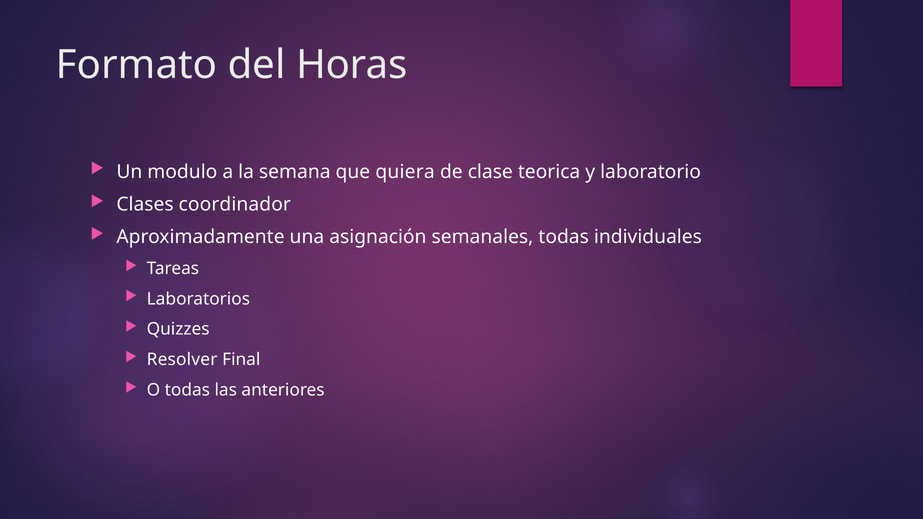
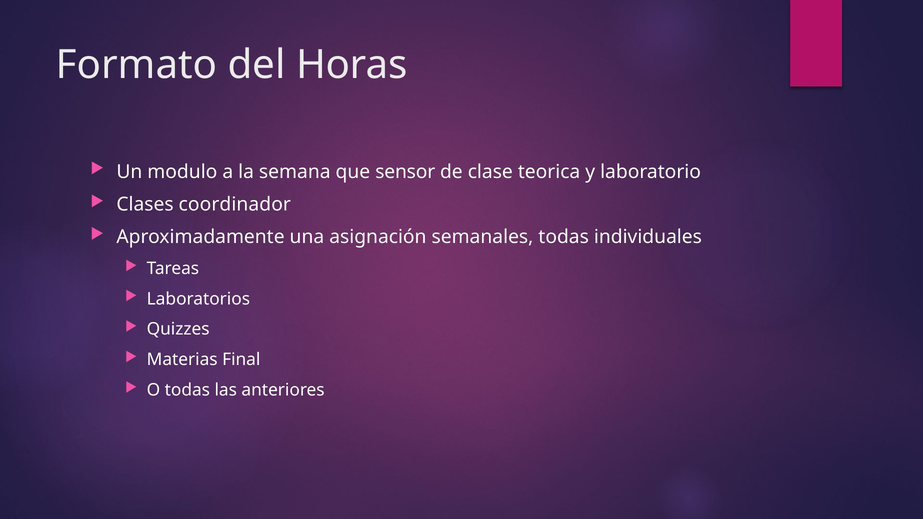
quiera: quiera -> sensor (405, 172)
Resolver: Resolver -> Materias (182, 360)
